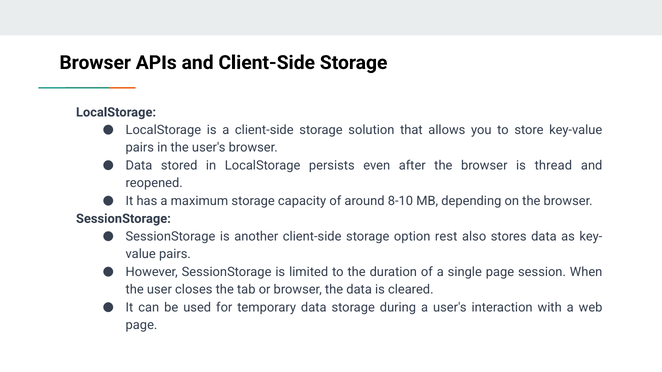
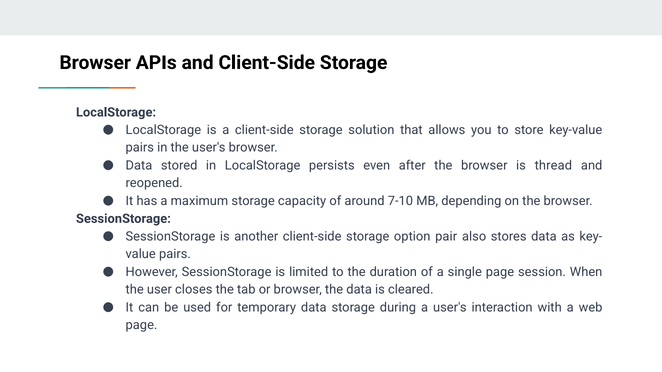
8-10: 8-10 -> 7-10 (400, 201)
rest: rest -> pair (446, 237)
